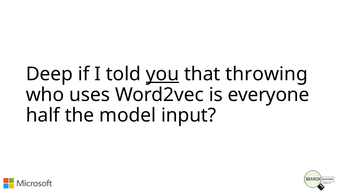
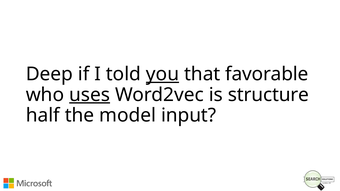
throwing: throwing -> favorable (267, 74)
uses underline: none -> present (90, 95)
everyone: everyone -> structure (268, 95)
